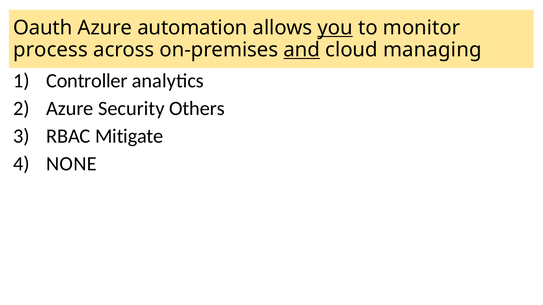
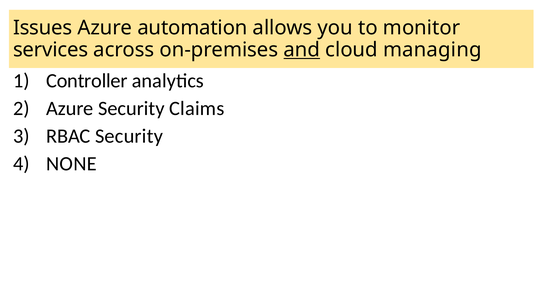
Oauth: Oauth -> Issues (43, 28)
you underline: present -> none (335, 28)
process: process -> services (51, 50)
Others: Others -> Claims (197, 109)
RBAC Mitigate: Mitigate -> Security (129, 136)
